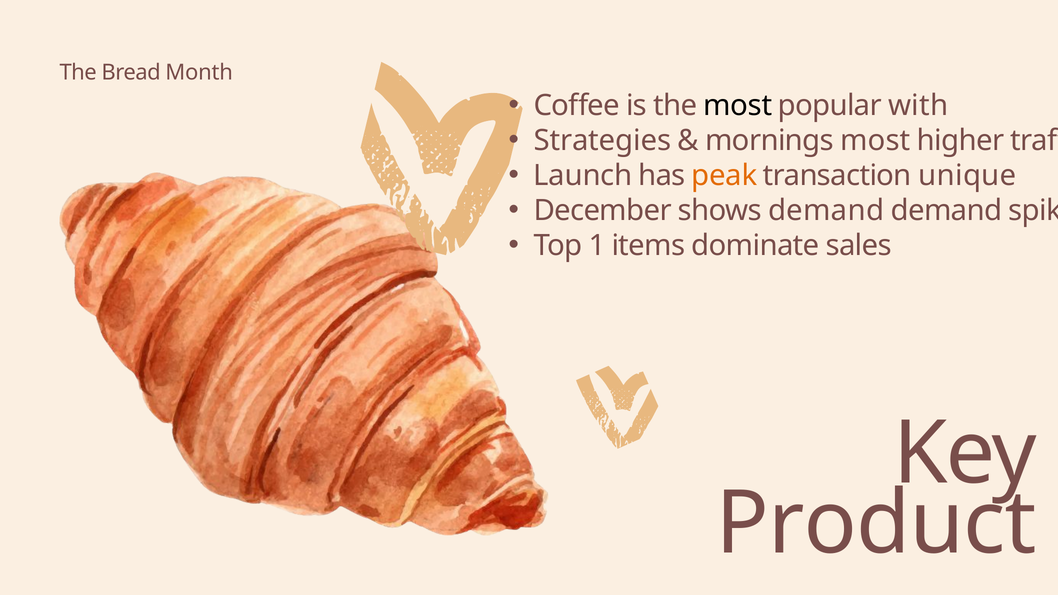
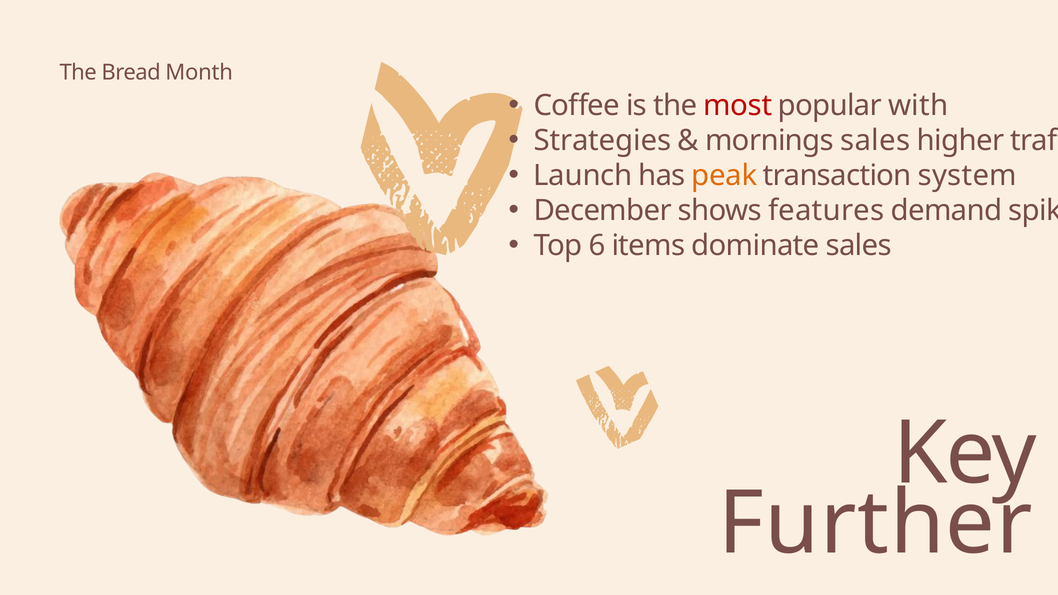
most colour: black -> red (738, 106)
mornings most: most -> sales (875, 141)
unique: unique -> system (967, 176)
shows demand: demand -> features (826, 211)
1: 1 -> 6 (597, 246)
Product: Product -> Further (875, 524)
